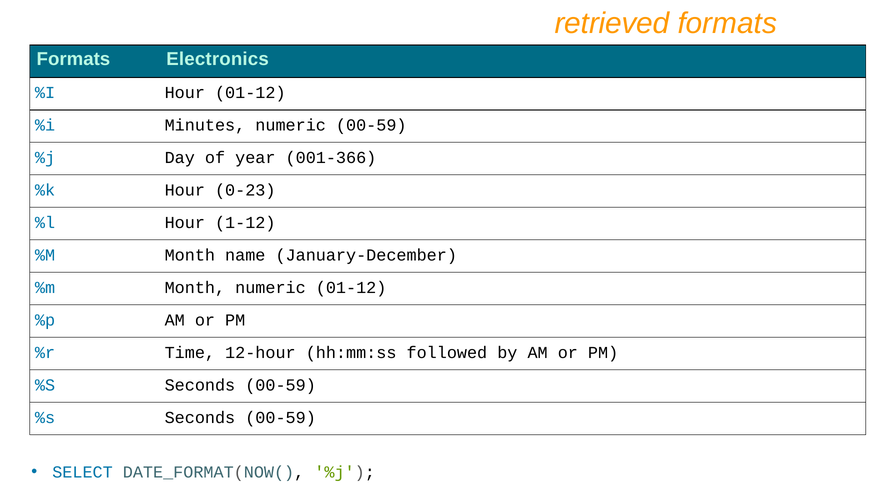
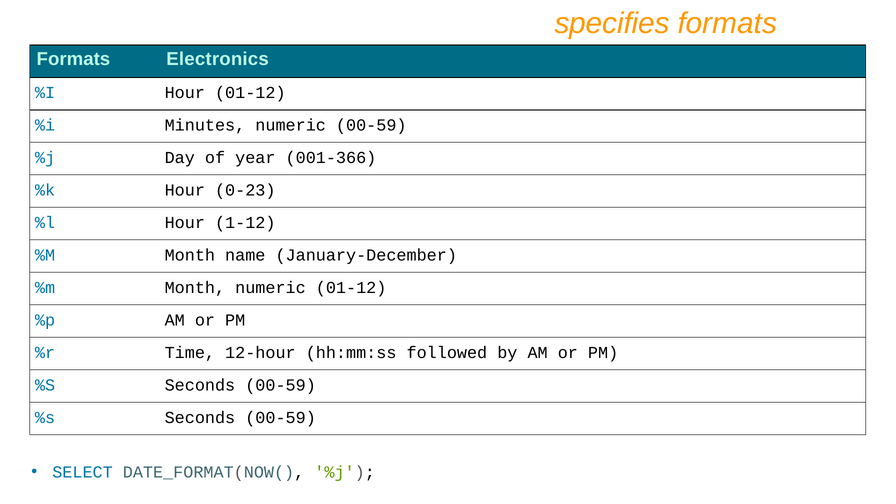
retrieved: retrieved -> specifies (612, 23)
